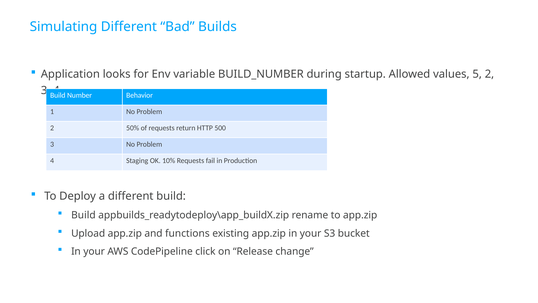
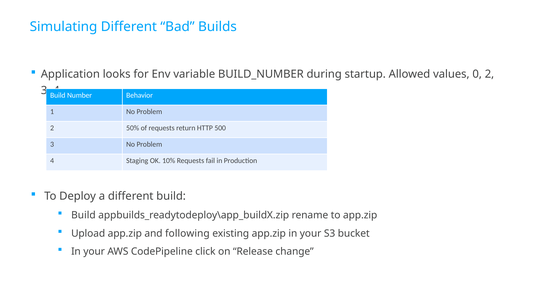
5: 5 -> 0 (477, 74)
functions: functions -> following (187, 233)
